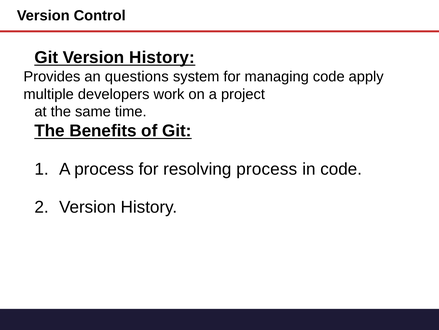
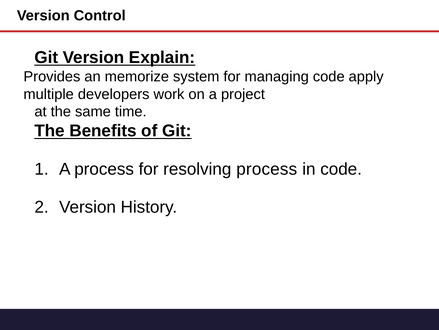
Git Version History: History -> Explain (162, 58)
questions: questions -> memorize (137, 76)
